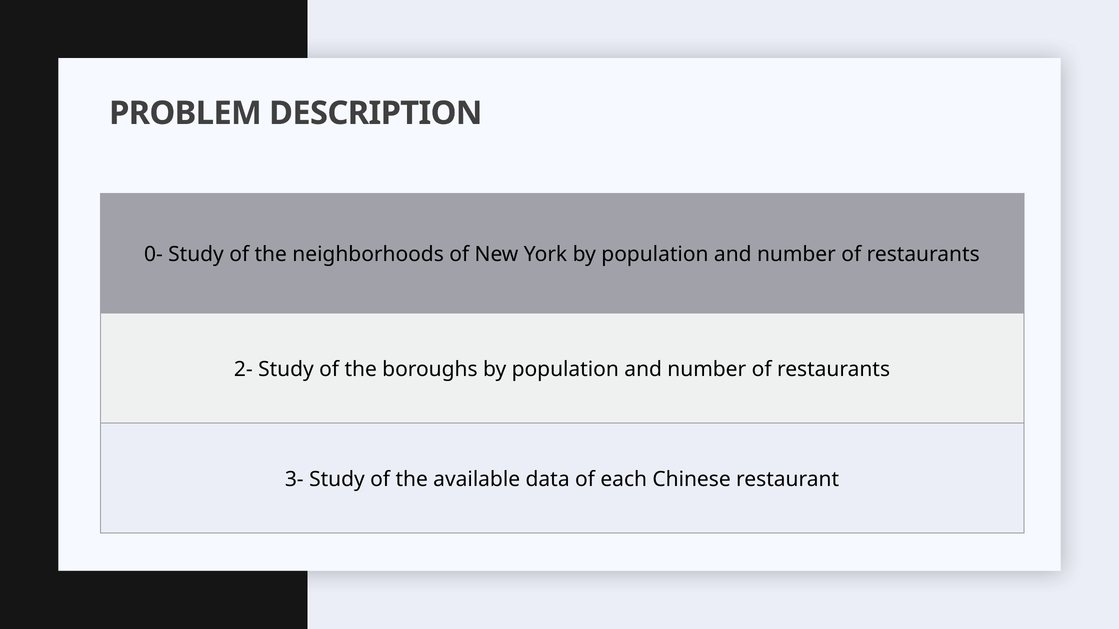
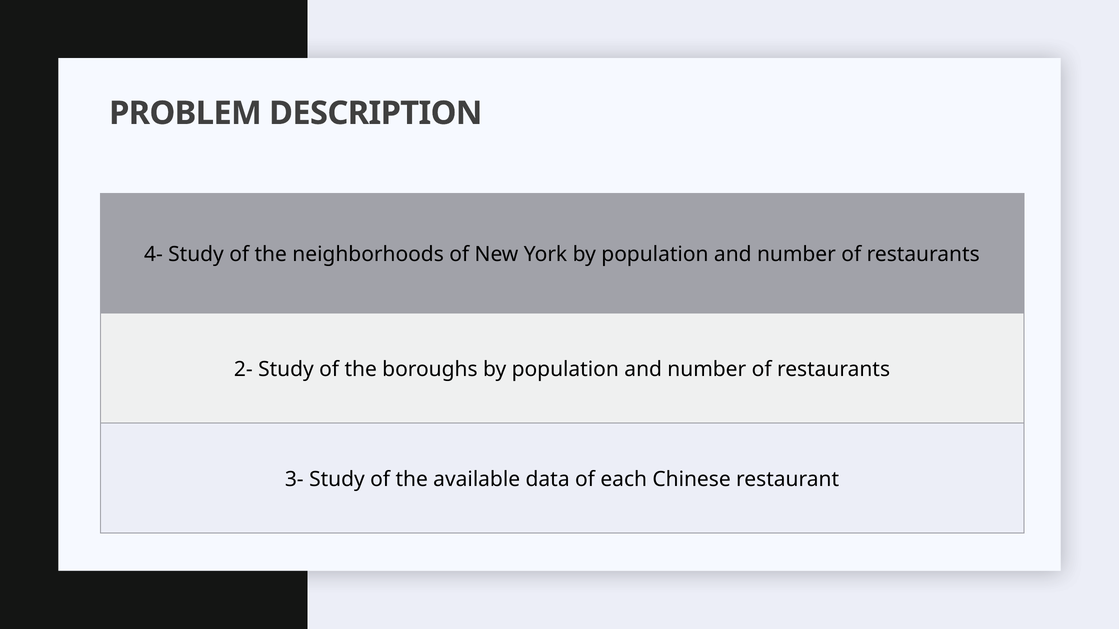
0-: 0- -> 4- (153, 255)
